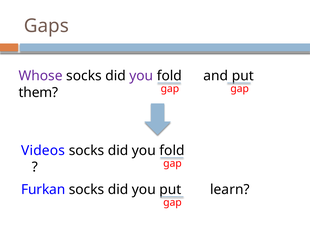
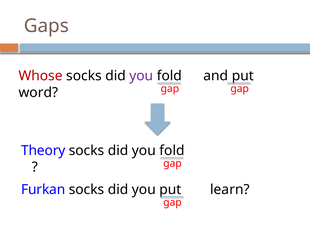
Whose colour: purple -> red (41, 76)
them: them -> word (38, 92)
Videos: Videos -> Theory (43, 150)
